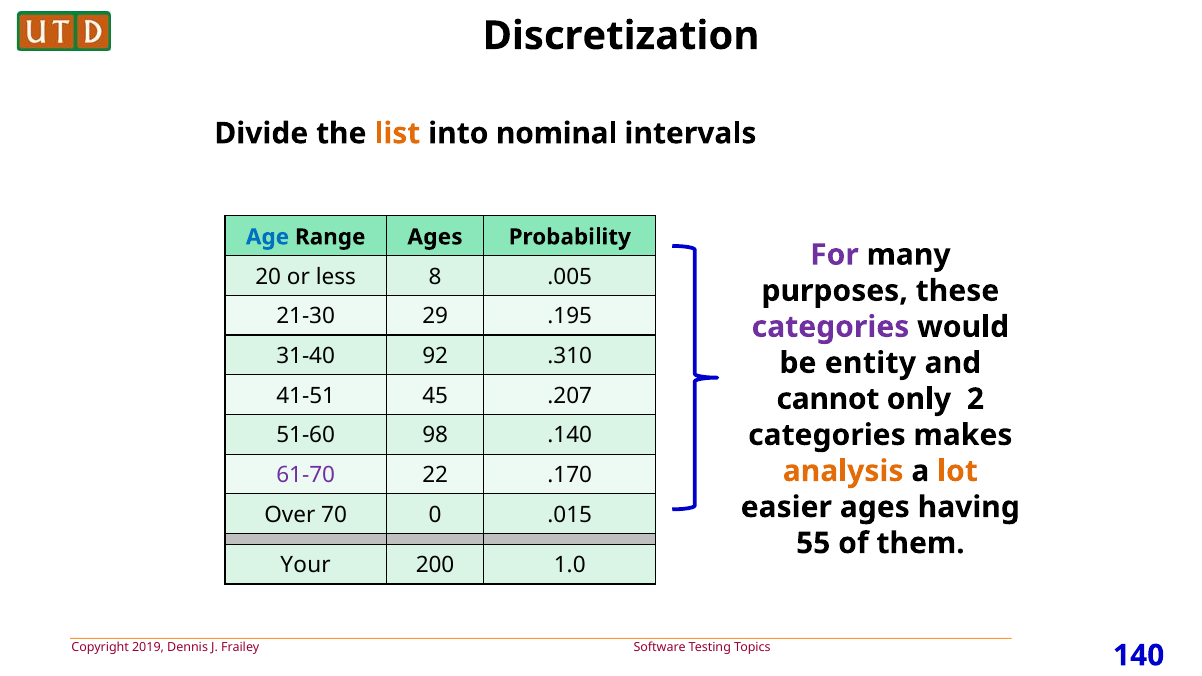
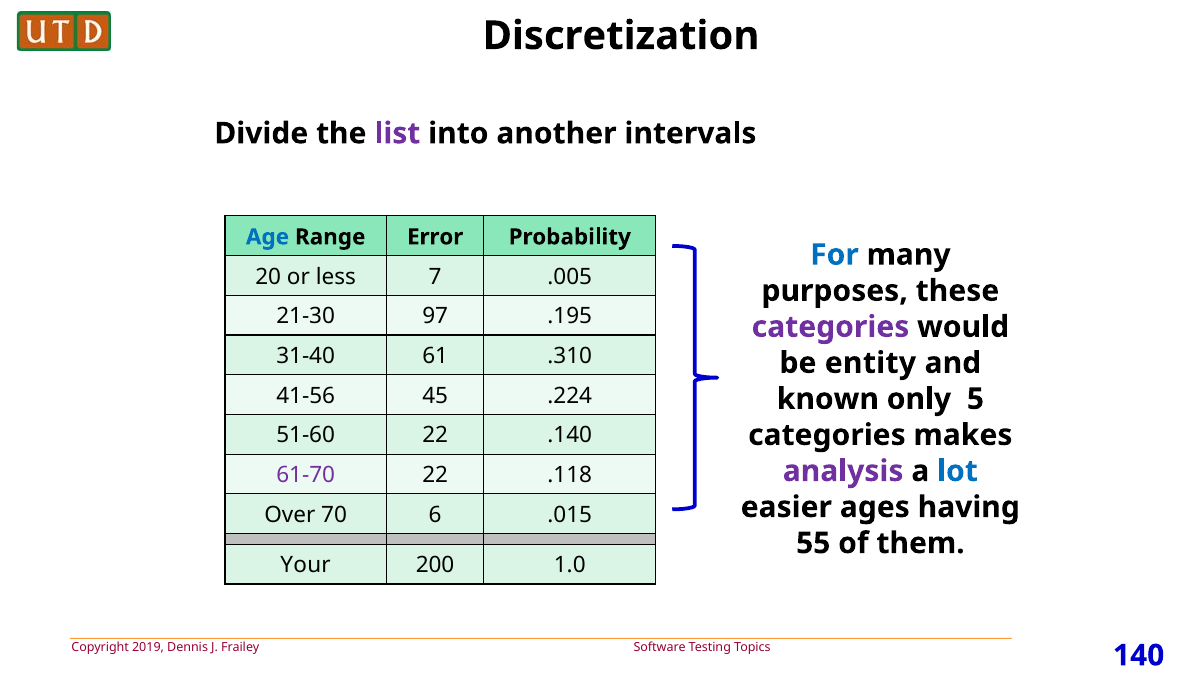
list colour: orange -> purple (397, 133)
nominal: nominal -> another (556, 133)
Range Ages: Ages -> Error (435, 237)
For colour: purple -> blue (834, 255)
8: 8 -> 7 (435, 277)
29: 29 -> 97 (435, 316)
92: 92 -> 61 (435, 356)
41-51: 41-51 -> 41-56 (306, 396)
.207: .207 -> .224 (570, 396)
cannot: cannot -> known (828, 399)
2: 2 -> 5 (975, 399)
51-60 98: 98 -> 22 (435, 436)
analysis colour: orange -> purple (843, 471)
lot colour: orange -> blue (957, 471)
.170: .170 -> .118 (570, 475)
0: 0 -> 6 (435, 515)
